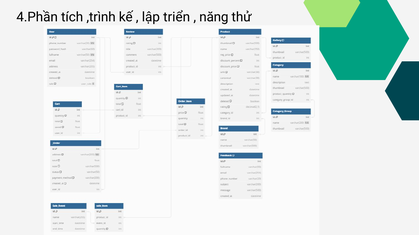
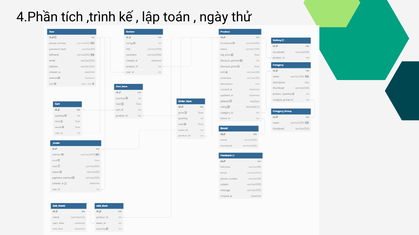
triển: triển -> toán (177, 17)
năng: năng -> ngày (214, 17)
